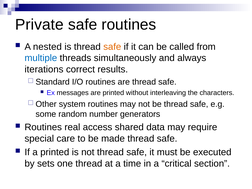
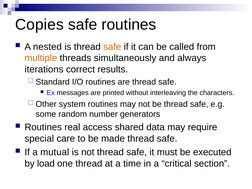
Private: Private -> Copies (39, 25)
multiple colour: blue -> orange (41, 58)
a printed: printed -> mutual (55, 152)
sets: sets -> load (46, 164)
